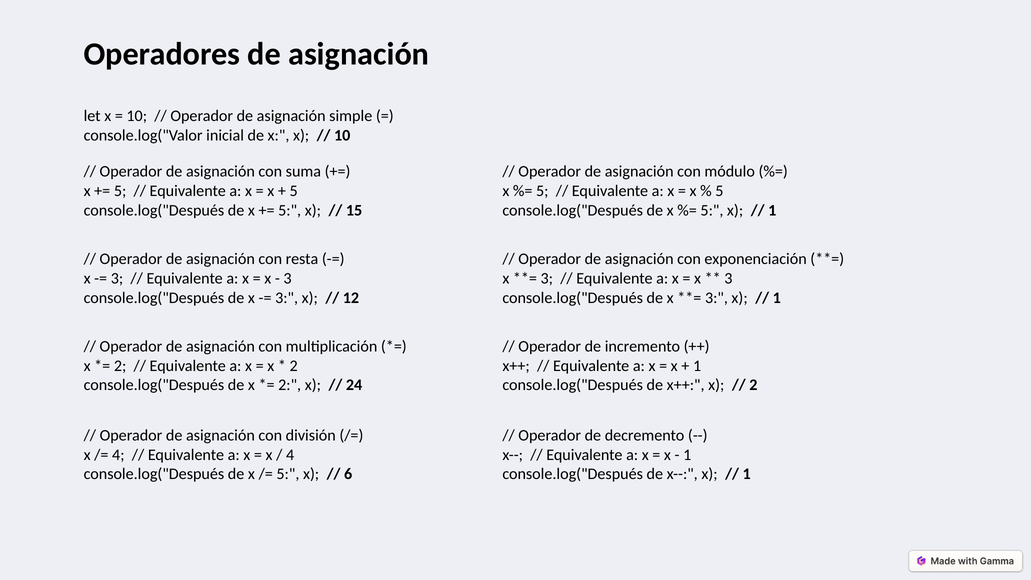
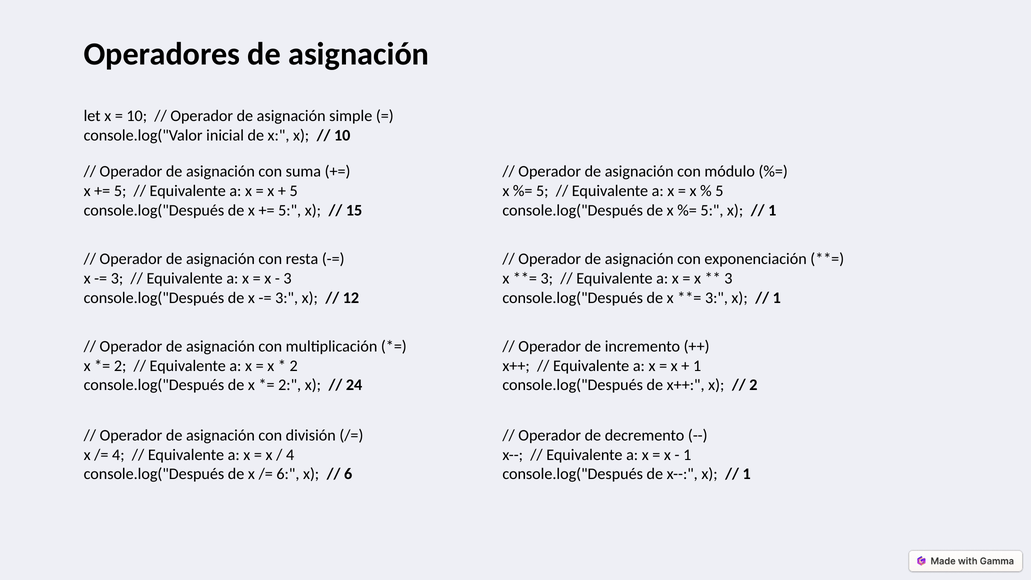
5: 5 -> 6 (288, 474)
